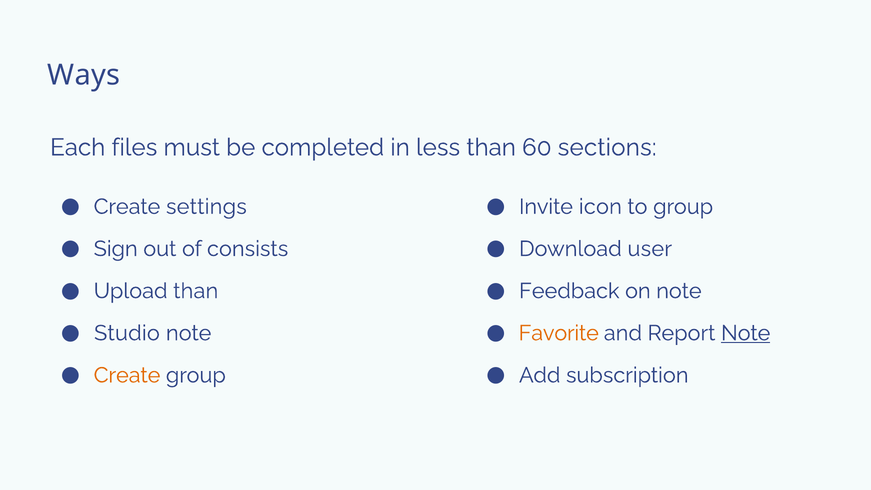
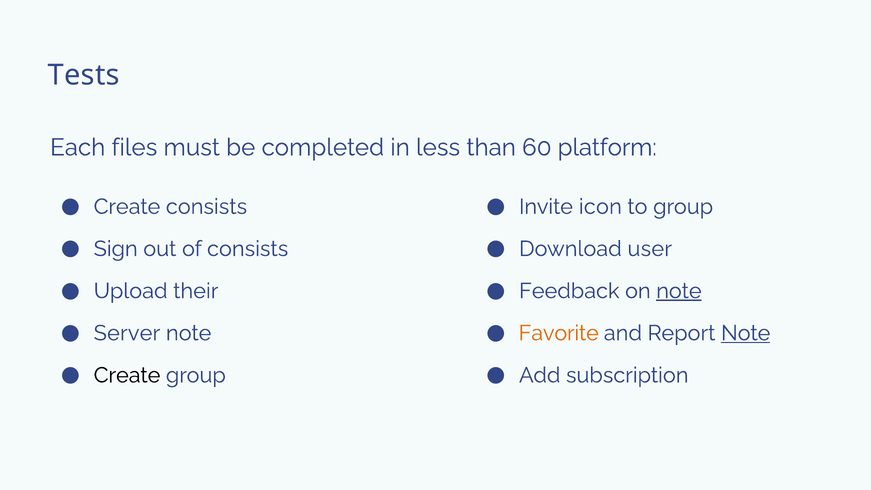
Ways: Ways -> Tests (84, 75)
sections: sections -> platform (607, 147)
Create settings: settings -> consists (206, 207)
Upload than: than -> their (196, 291)
note underline: none -> present (679, 291)
Studio: Studio -> Server (127, 333)
Create colour: orange -> black (127, 375)
